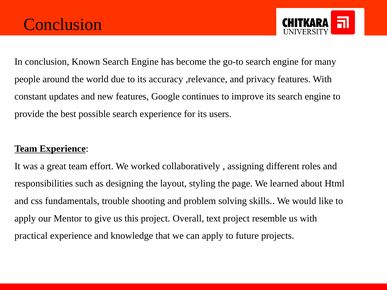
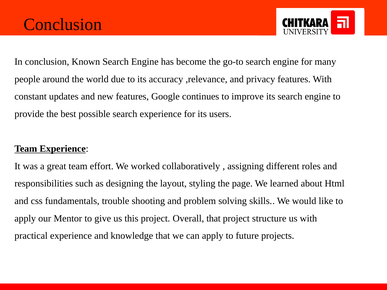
Overall text: text -> that (214, 219)
resemble: resemble -> structure (269, 219)
